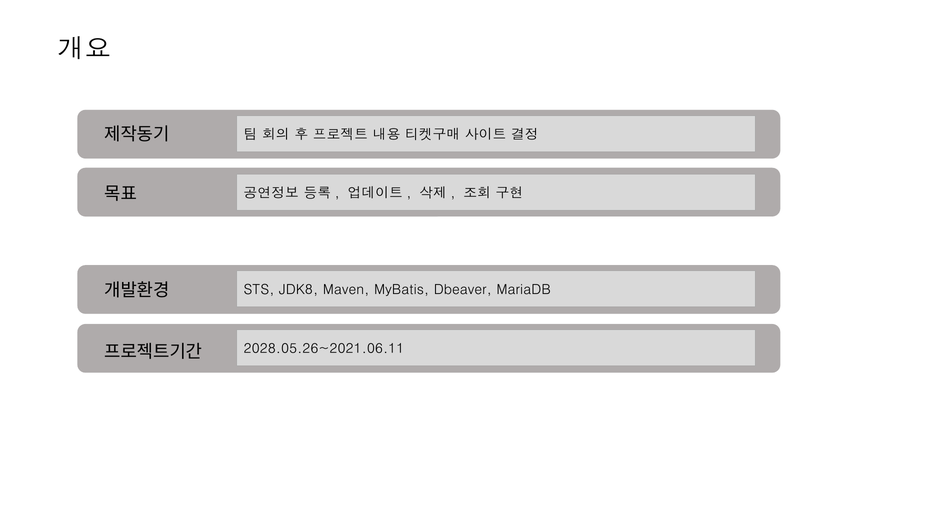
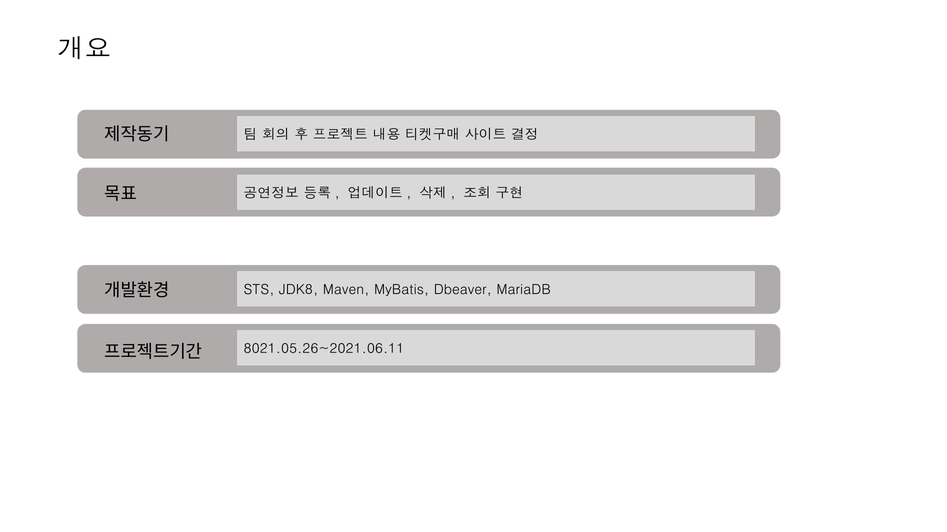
2028.05.26~2021.06.11: 2028.05.26~2021.06.11 -> 8021.05.26~2021.06.11 (324, 349)
